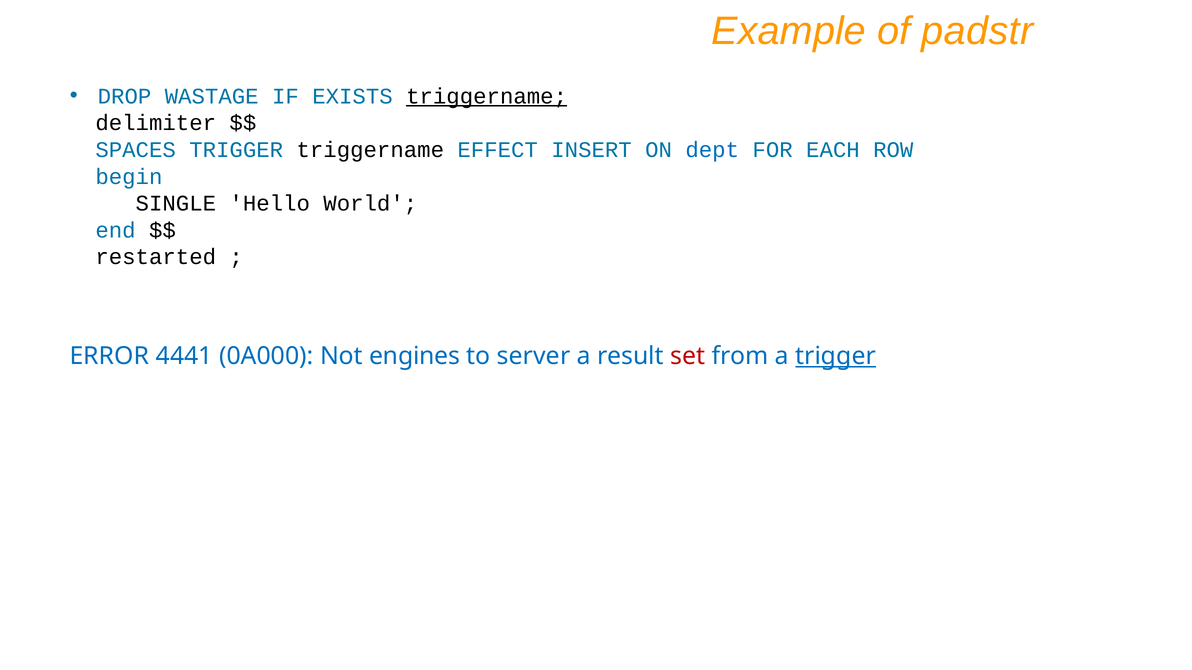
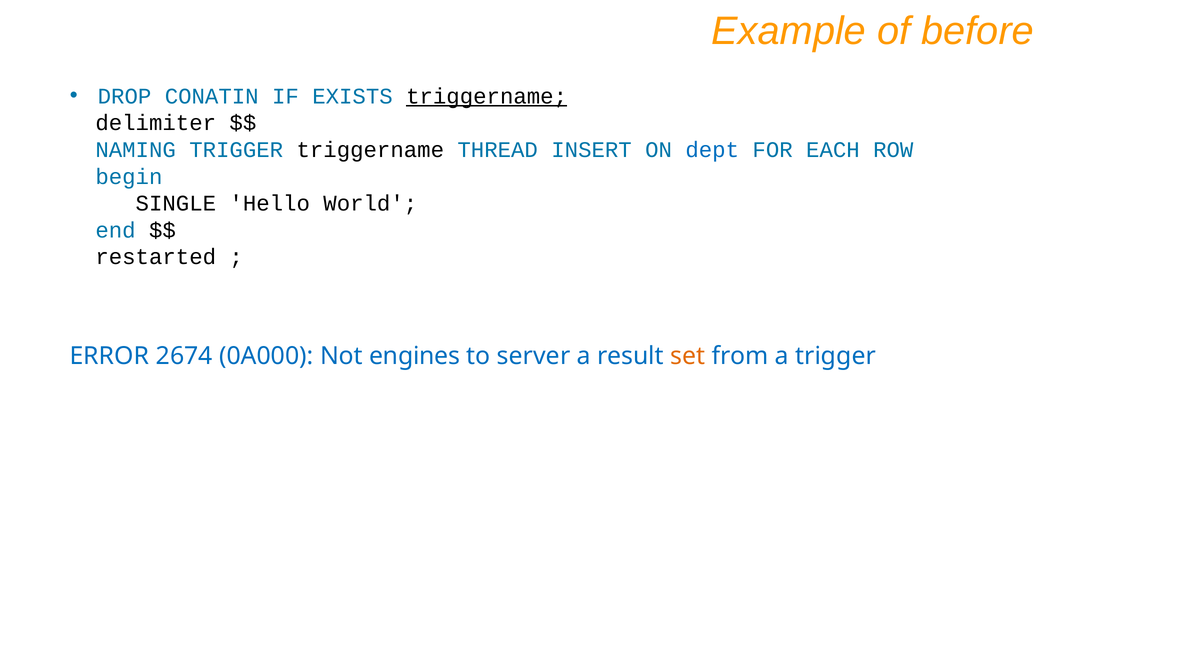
padstr: padstr -> before (978, 31)
WASTAGE: WASTAGE -> CONATIN (212, 96)
SPACES: SPACES -> NAMING (136, 150)
EFFECT: EFFECT -> THREAD (498, 150)
4441: 4441 -> 2674 (184, 356)
set colour: red -> orange (688, 356)
trigger underline: present -> none (836, 356)
